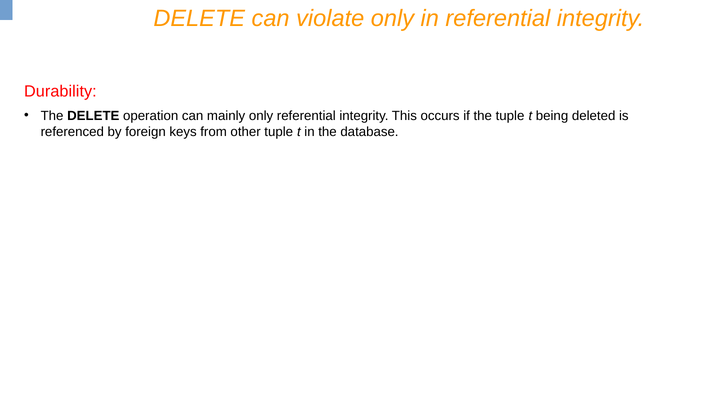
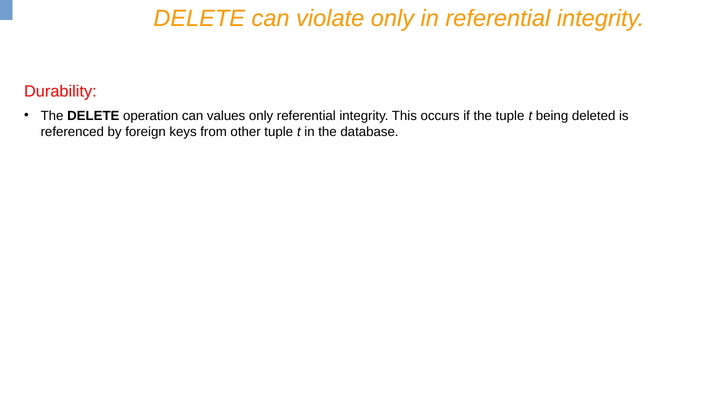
mainly: mainly -> values (226, 116)
